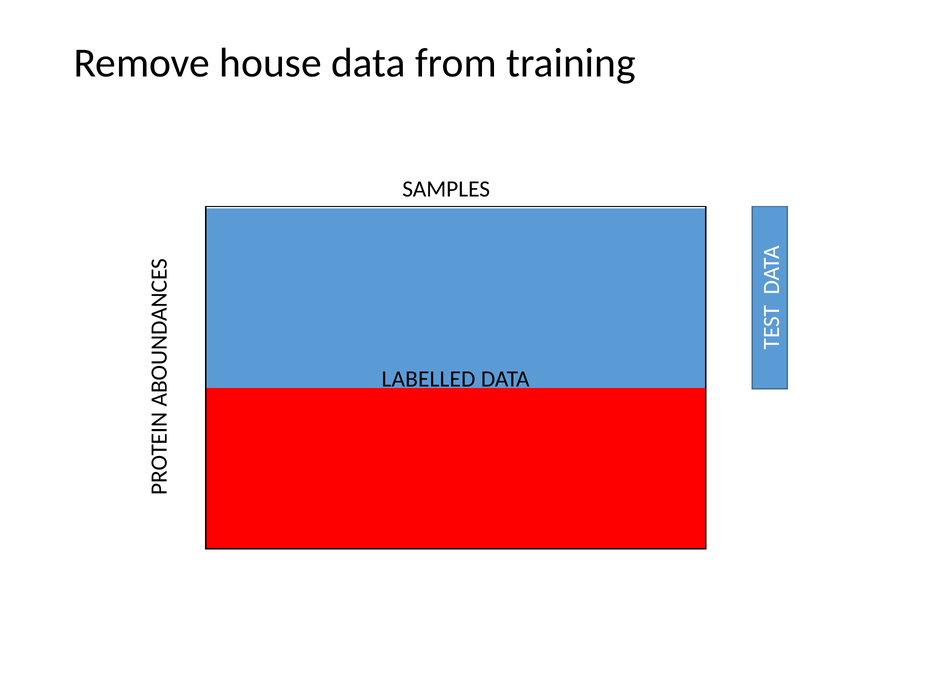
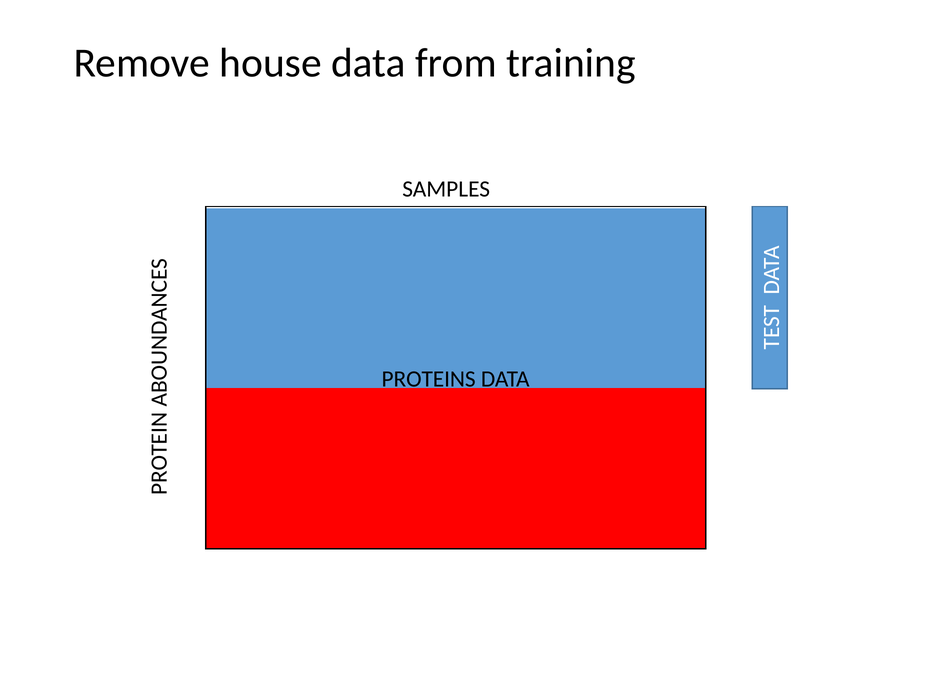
LABELLED: LABELLED -> PROTEINS (429, 380)
